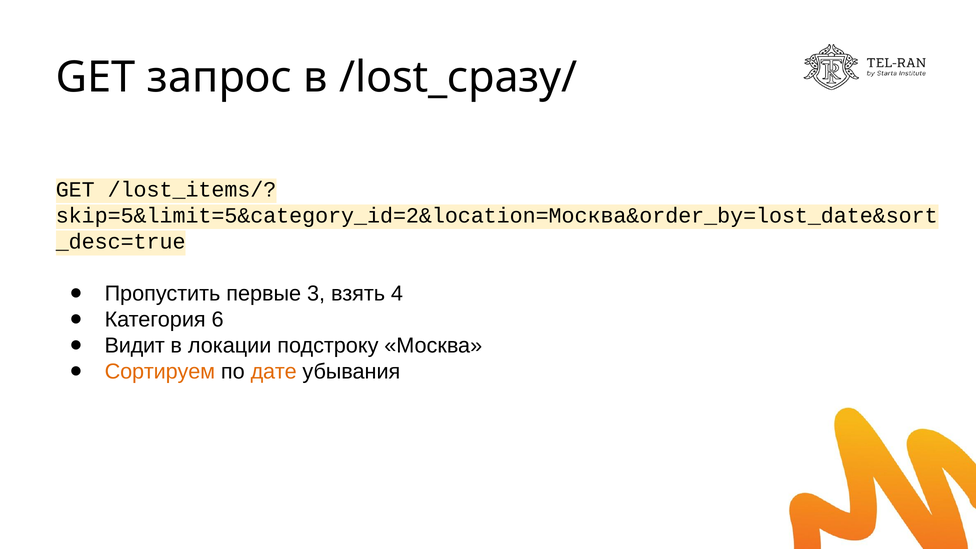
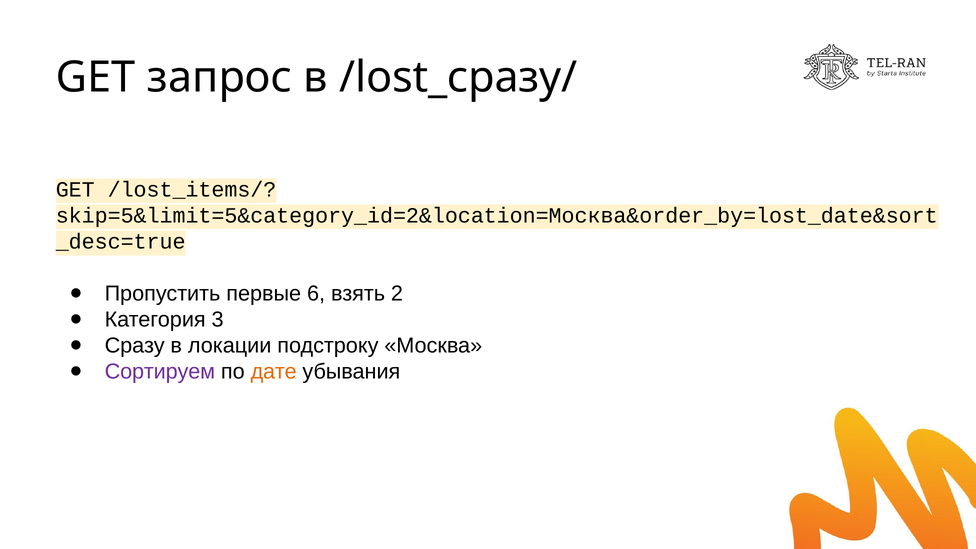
3: 3 -> 6 (316, 294)
4: 4 -> 2 (397, 294)
6: 6 -> 3 (218, 320)
Видит: Видит -> Сразу (135, 346)
Сортируем colour: orange -> purple (160, 372)
